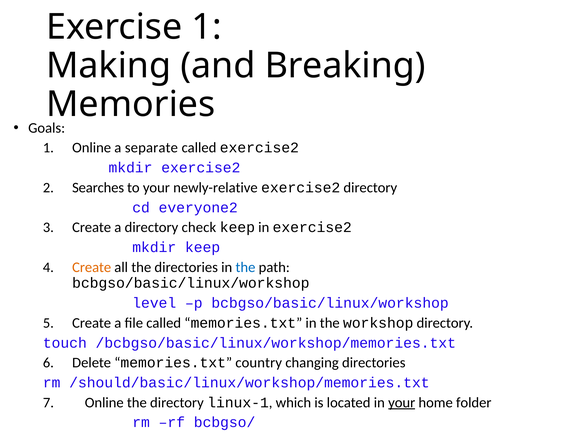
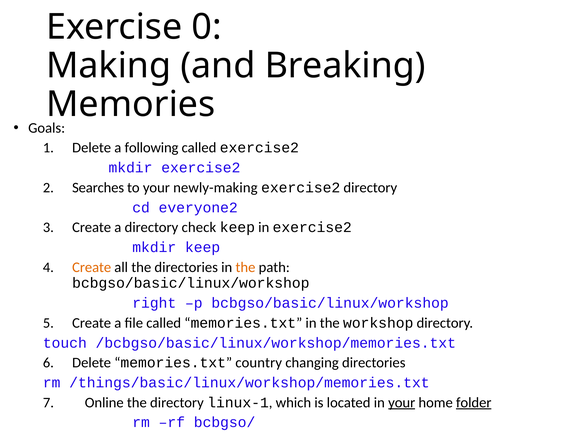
Exercise 1: 1 -> 0 (207, 27)
Online: Online -> Delete (92, 148)
separate: separate -> following (152, 148)
newly-relative: newly-relative -> newly-making (215, 187)
the colour: blue -> orange (245, 267)
level: level -> right (154, 303)
/should/basic/linux/workshop/memories.txt: /should/basic/linux/workshop/memories.txt -> /things/basic/linux/workshop/memories.txt (249, 382)
folder underline: none -> present (474, 402)
